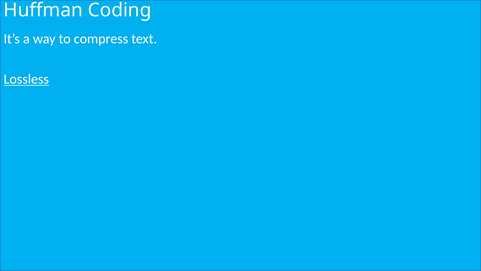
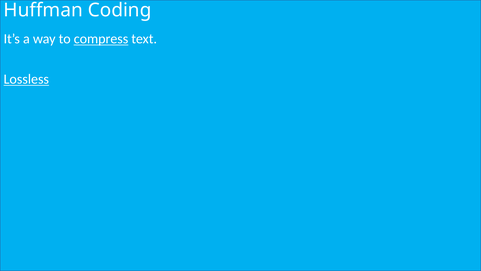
compress underline: none -> present (101, 39)
